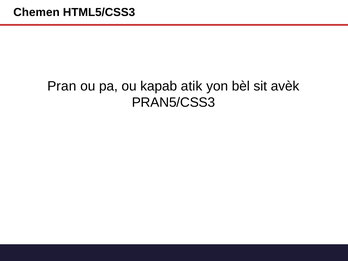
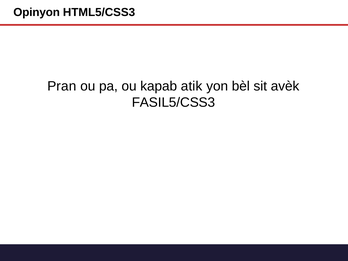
Chemen: Chemen -> Opinyon (37, 12)
PRAN5/CSS3: PRAN5/CSS3 -> FASIL5/CSS3 (173, 102)
